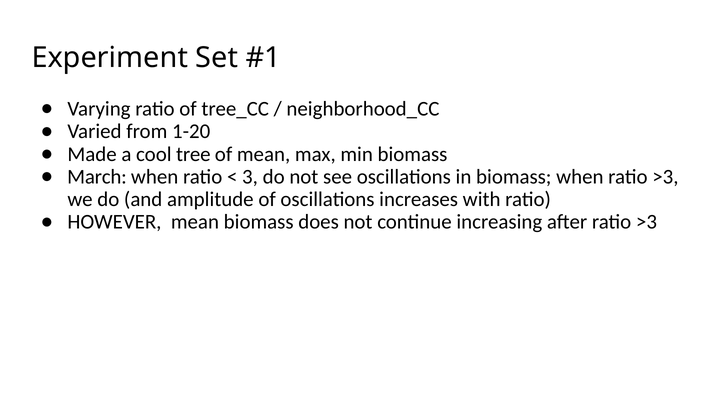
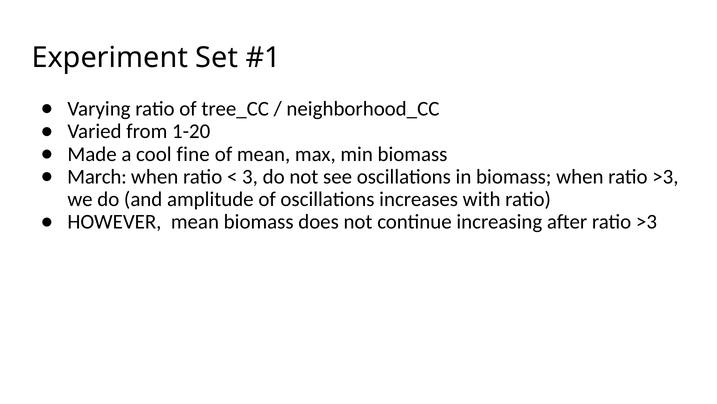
tree: tree -> fine (193, 154)
